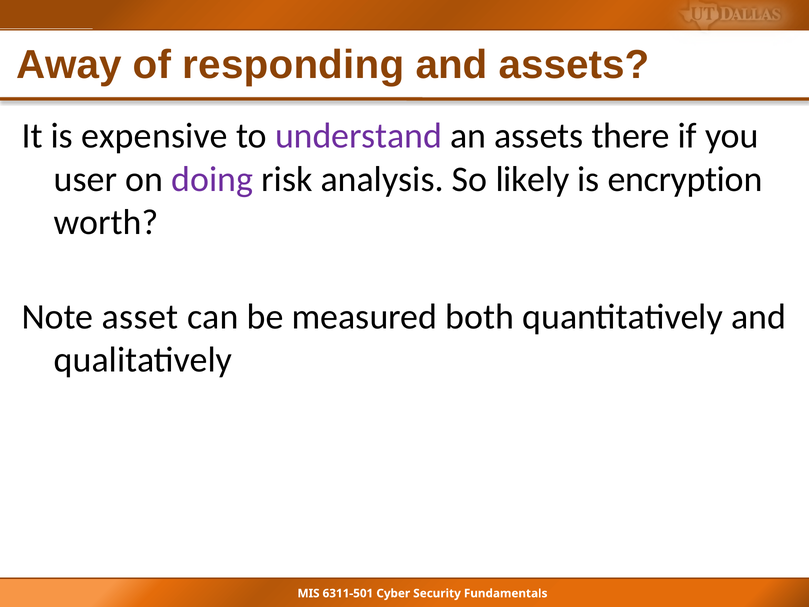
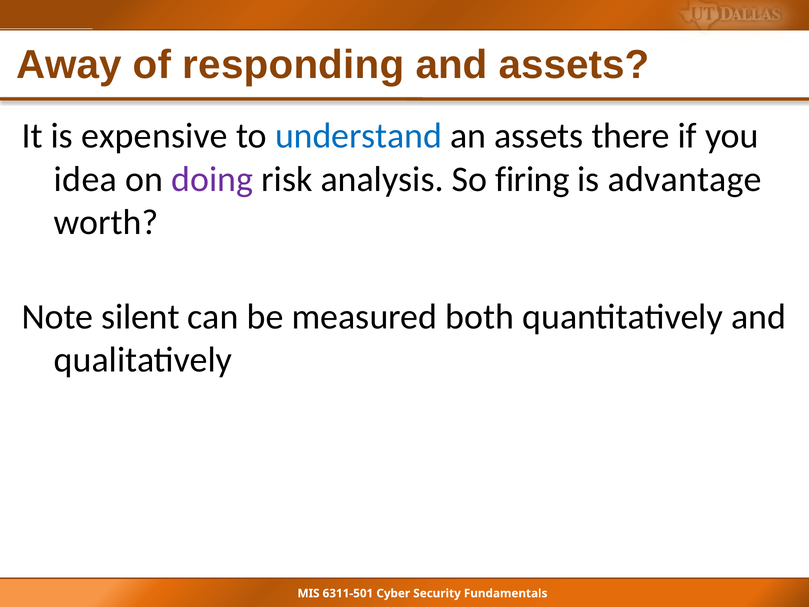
understand colour: purple -> blue (358, 136)
user: user -> idea (85, 179)
likely: likely -> firing (532, 179)
encryption: encryption -> advantage (685, 179)
asset: asset -> silent (140, 317)
